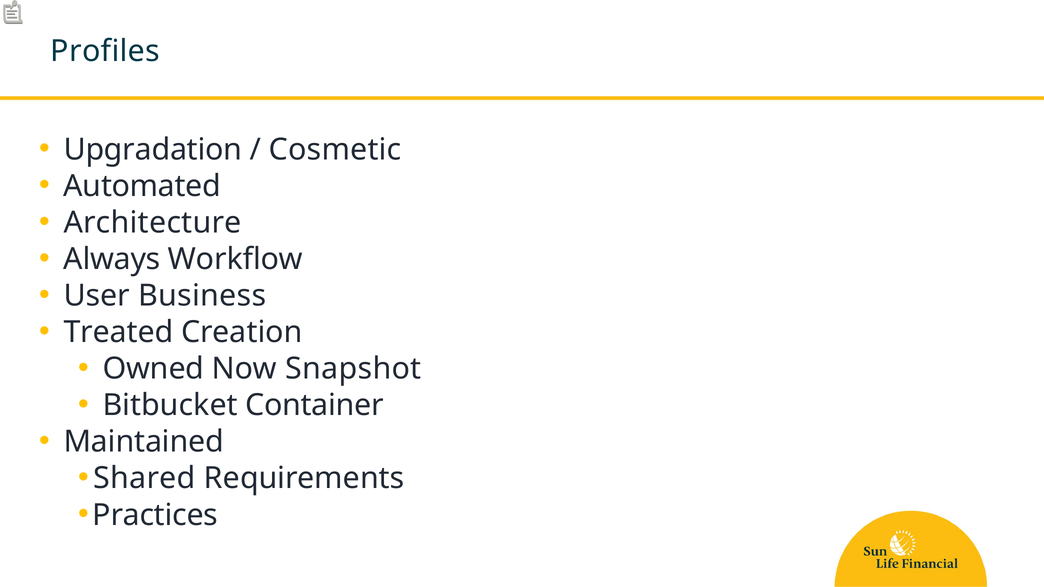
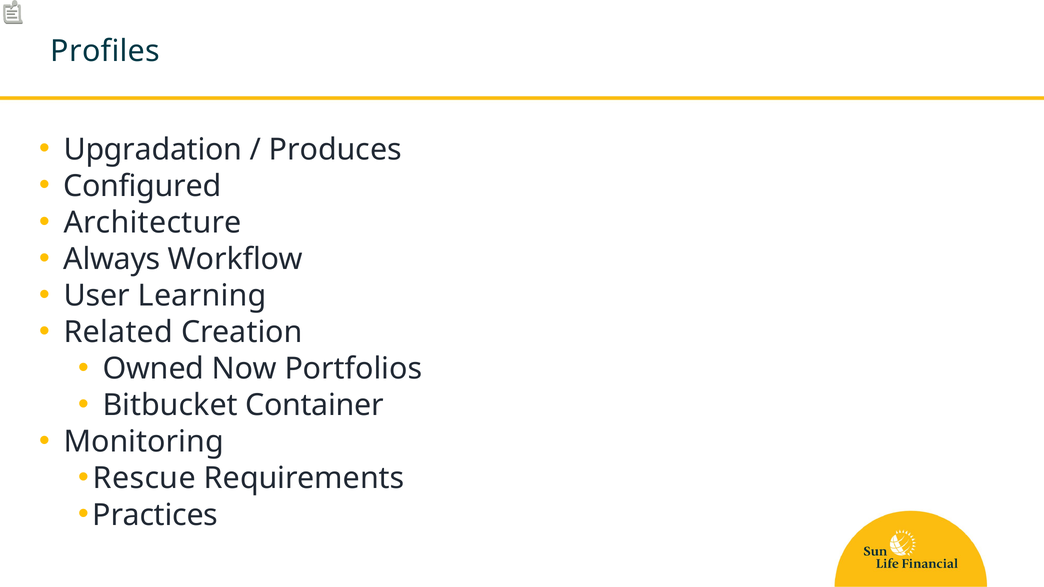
Cosmetic: Cosmetic -> Produces (335, 150)
Automated: Automated -> Configured (142, 186)
Business: Business -> Learning (202, 296)
Treated: Treated -> Related (118, 332)
Snapshot: Snapshot -> Portfolios (353, 369)
Maintained: Maintained -> Monitoring (144, 442)
Shared: Shared -> Rescue (144, 479)
